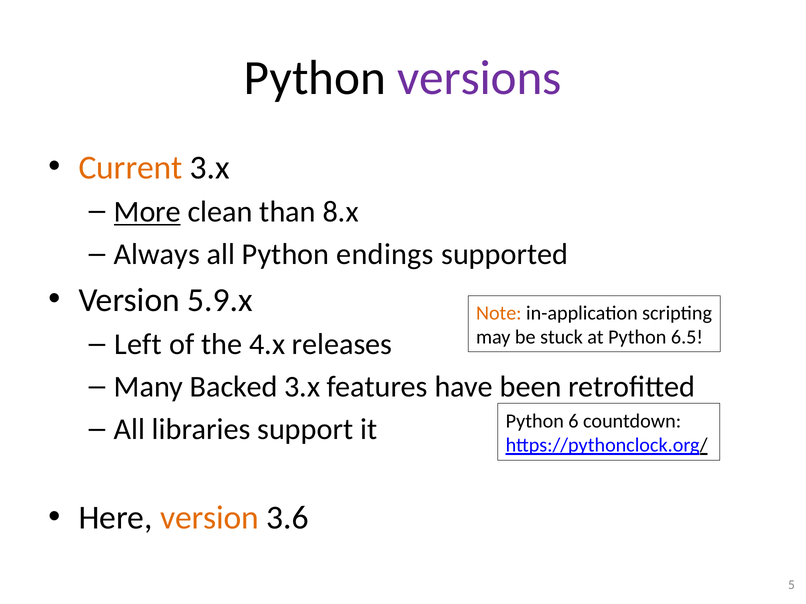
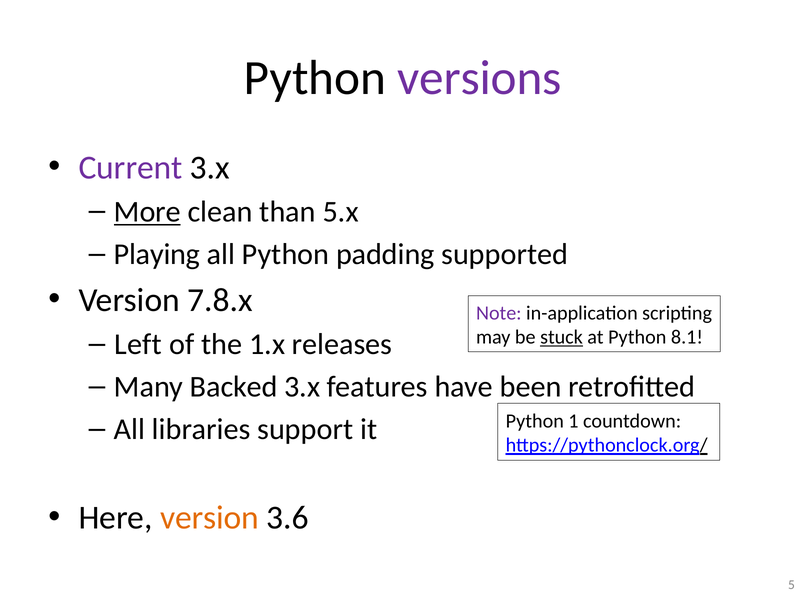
Current colour: orange -> purple (131, 168)
8.x: 8.x -> 5.x (341, 212)
Always: Always -> Playing (157, 255)
endings: endings -> padding (385, 255)
5.9.x: 5.9.x -> 7.8.x (220, 300)
Note colour: orange -> purple (499, 313)
4.x: 4.x -> 1.x (267, 345)
stuck underline: none -> present (562, 338)
6.5: 6.5 -> 8.1 (687, 338)
6: 6 -> 1 (573, 421)
